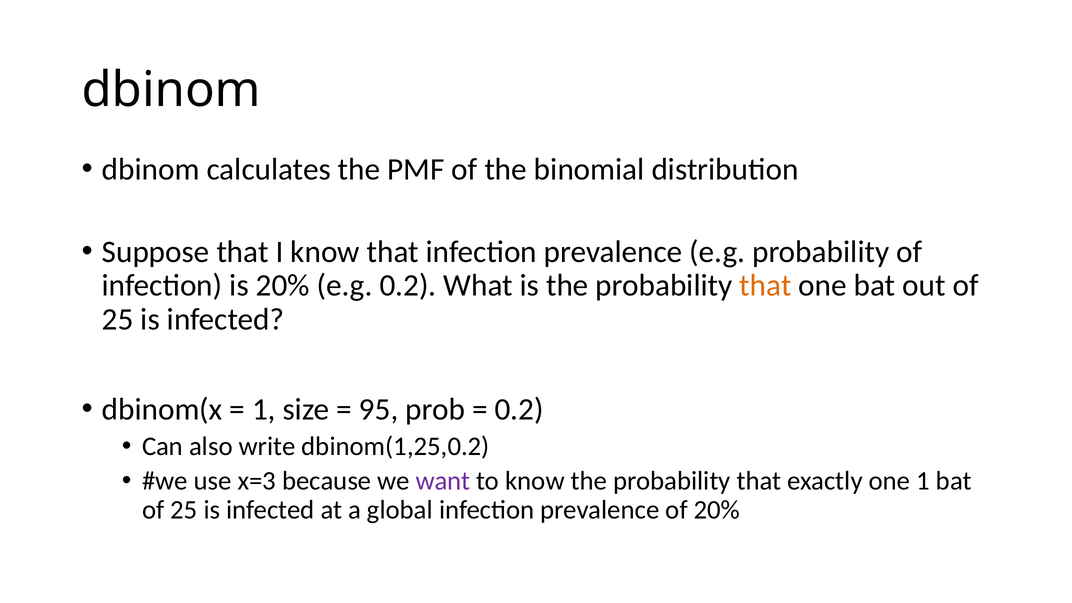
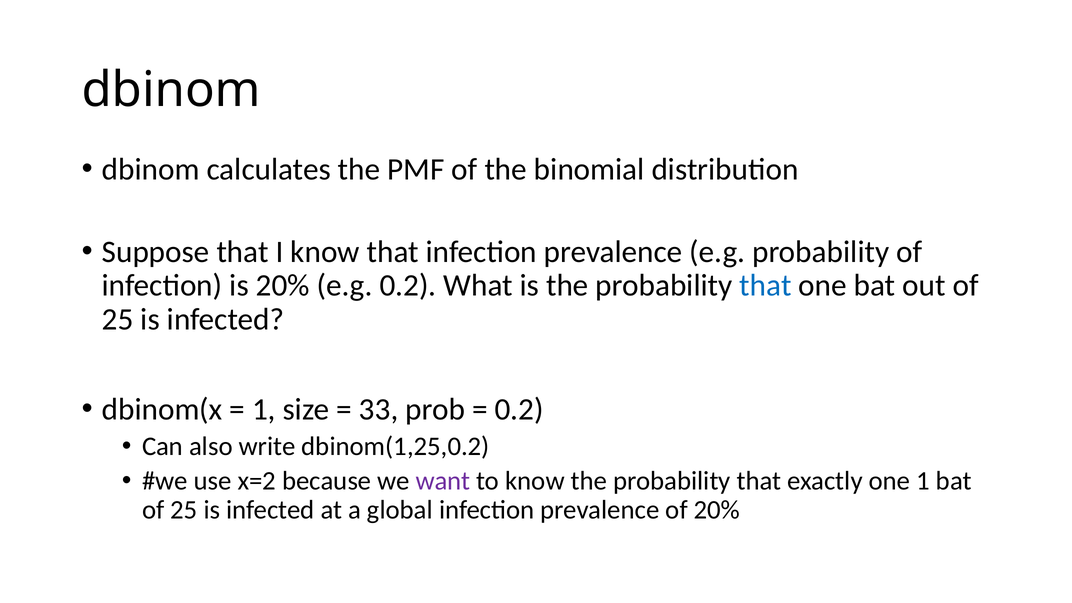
that colour: orange -> blue (765, 286)
95: 95 -> 33 (379, 409)
x=3: x=3 -> x=2 (257, 481)
